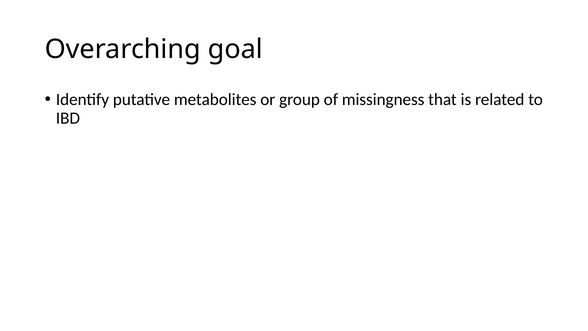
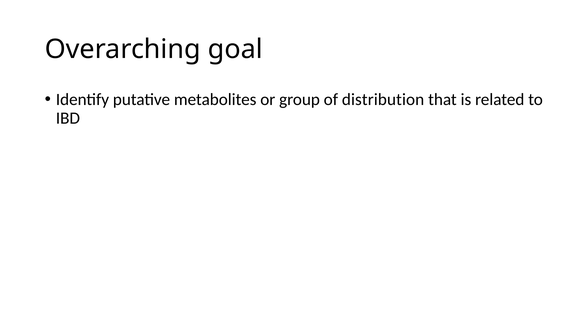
missingness: missingness -> distribution (383, 99)
